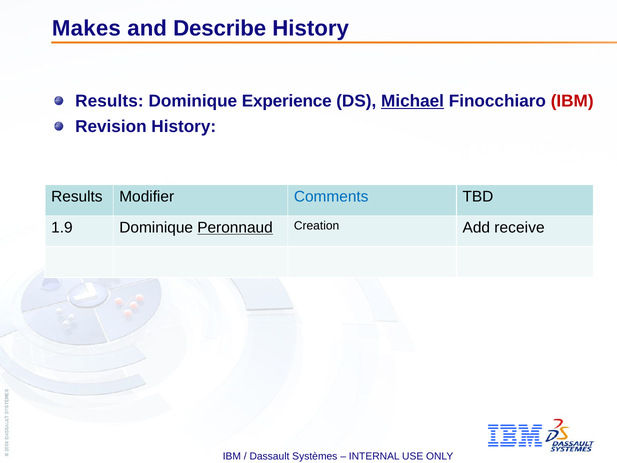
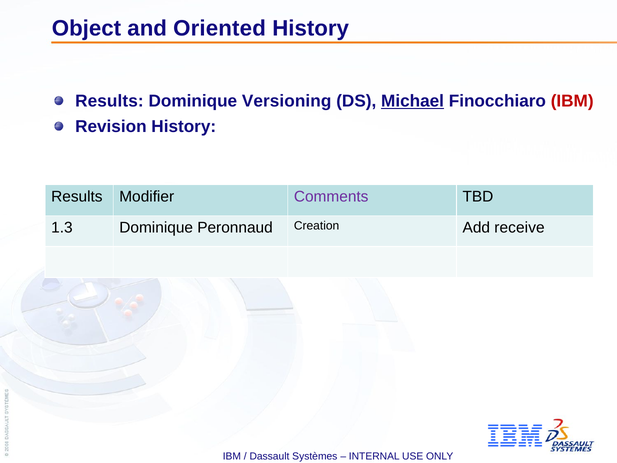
Makes: Makes -> Object (86, 28)
Describe: Describe -> Oriented (219, 28)
Experience: Experience -> Versioning (287, 101)
Comments colour: blue -> purple (331, 197)
1.9: 1.9 -> 1.3 (62, 228)
Peronnaud underline: present -> none (235, 228)
